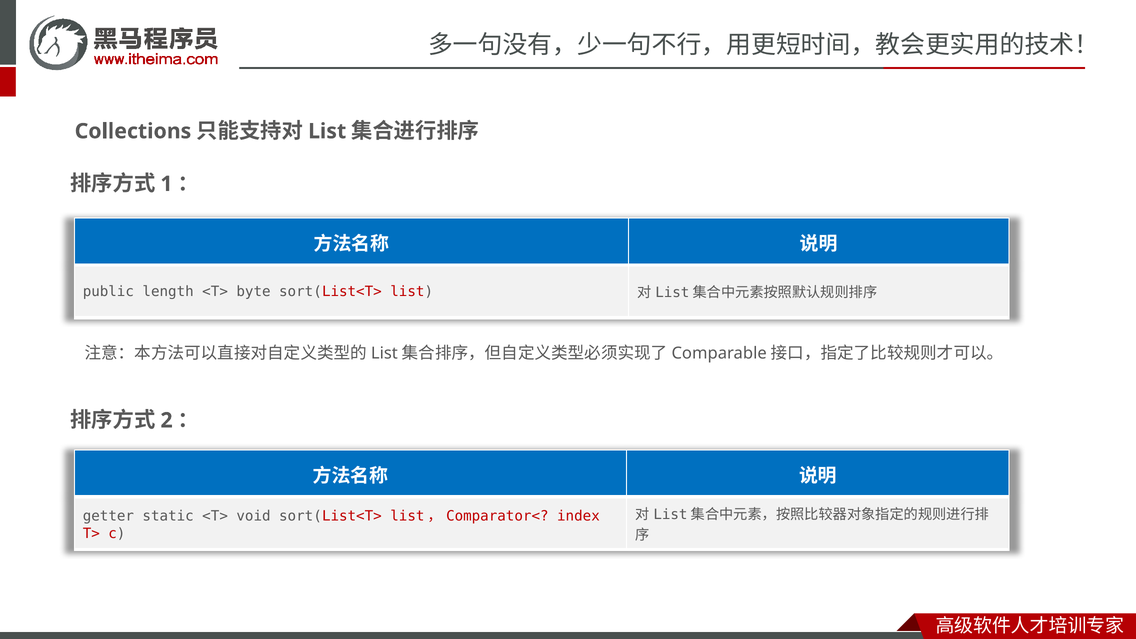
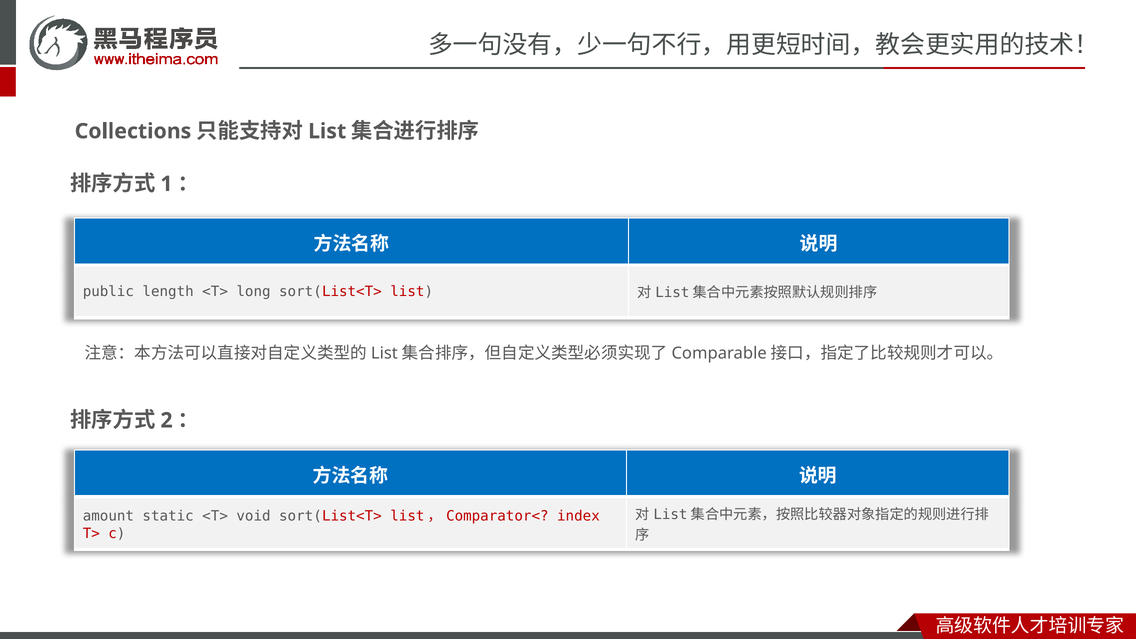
byte: byte -> long (254, 292)
getter: getter -> amount (108, 516)
